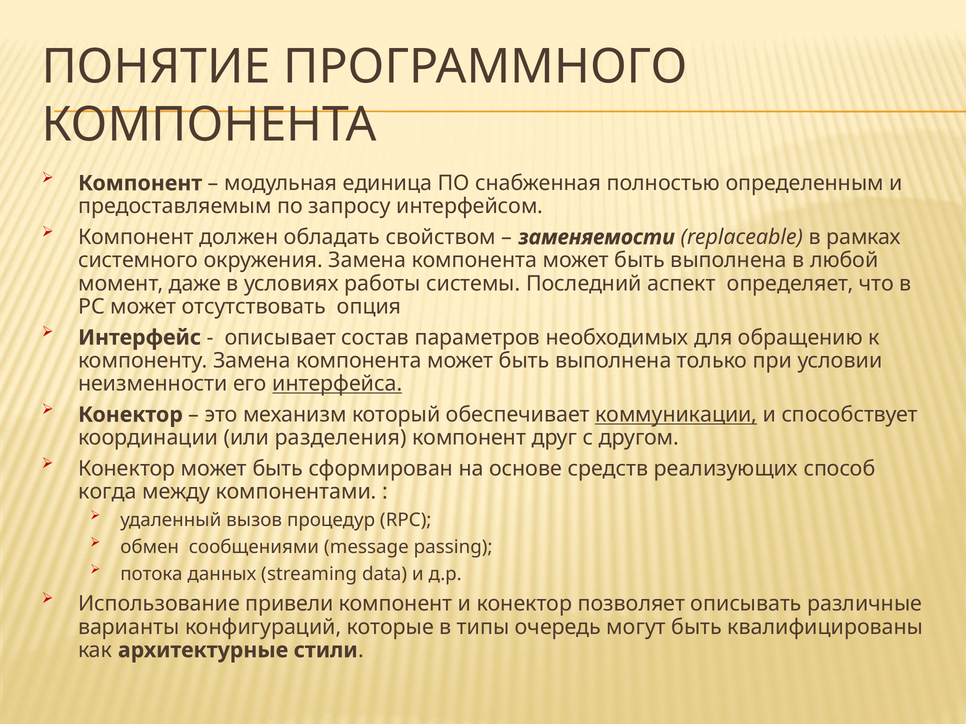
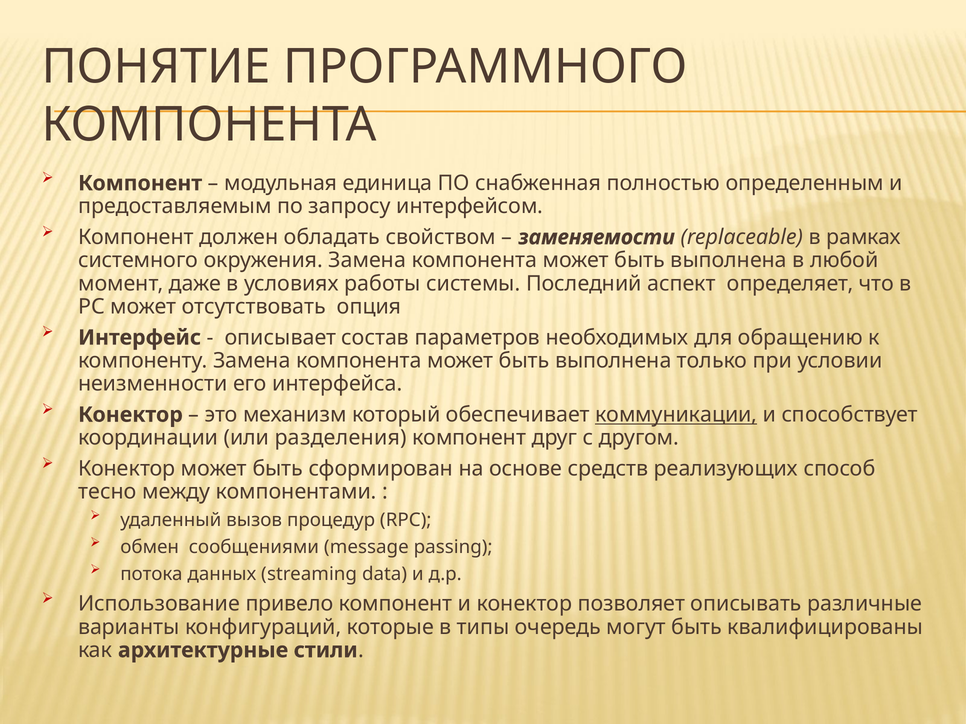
интерфейса underline: present -> none (337, 384)
когда: когда -> тесно (107, 492)
привели: привели -> привело (289, 604)
